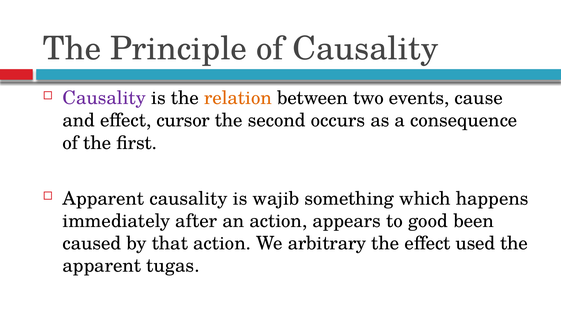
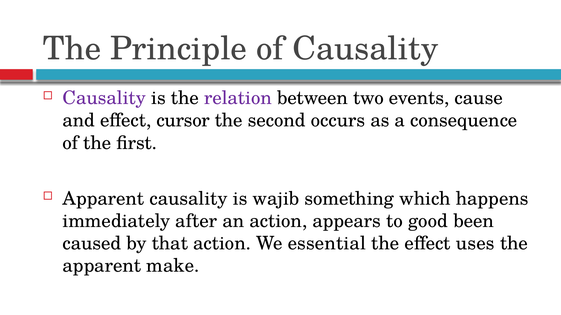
relation colour: orange -> purple (238, 98)
arbitrary: arbitrary -> essential (327, 244)
used: used -> uses (475, 244)
tugas: tugas -> make (173, 266)
